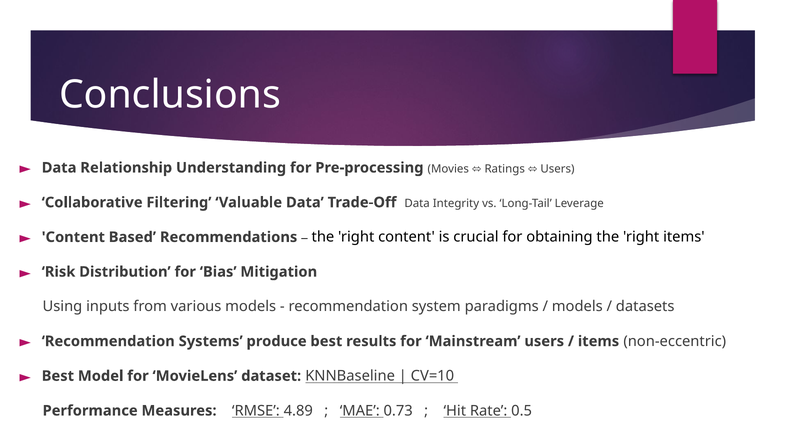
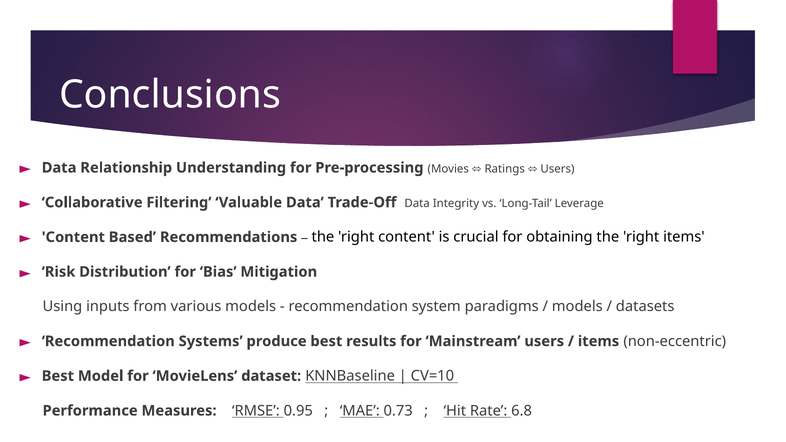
4.89: 4.89 -> 0.95 (298, 411)
0.5: 0.5 -> 6.8 (522, 411)
